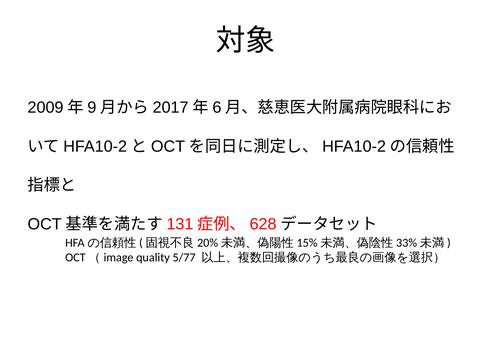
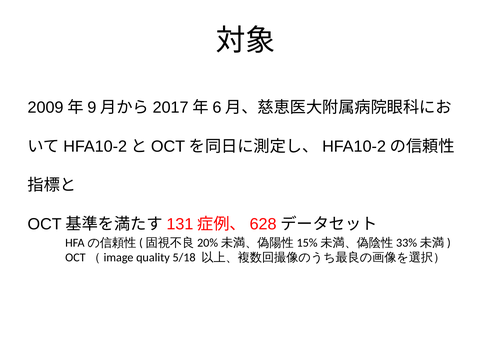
5/77: 5/77 -> 5/18 (184, 257)
